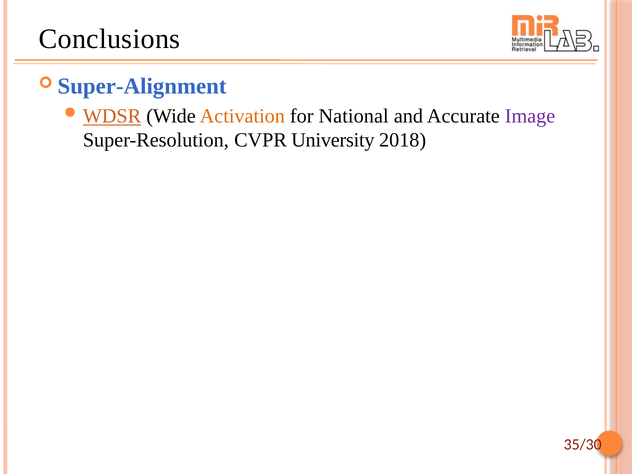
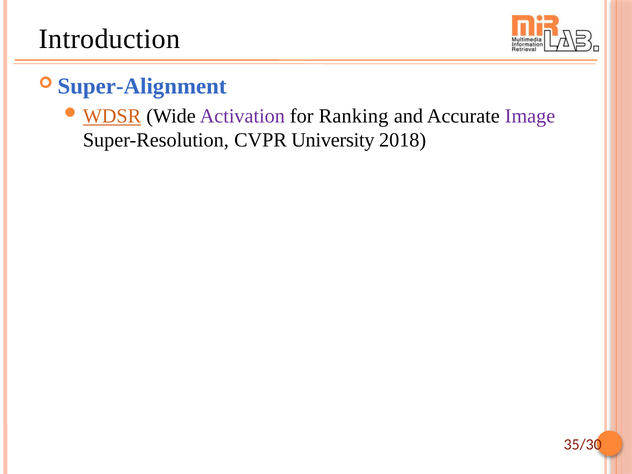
Conclusions: Conclusions -> Introduction (110, 39)
Activation colour: orange -> purple (242, 116)
National: National -> Ranking (354, 116)
